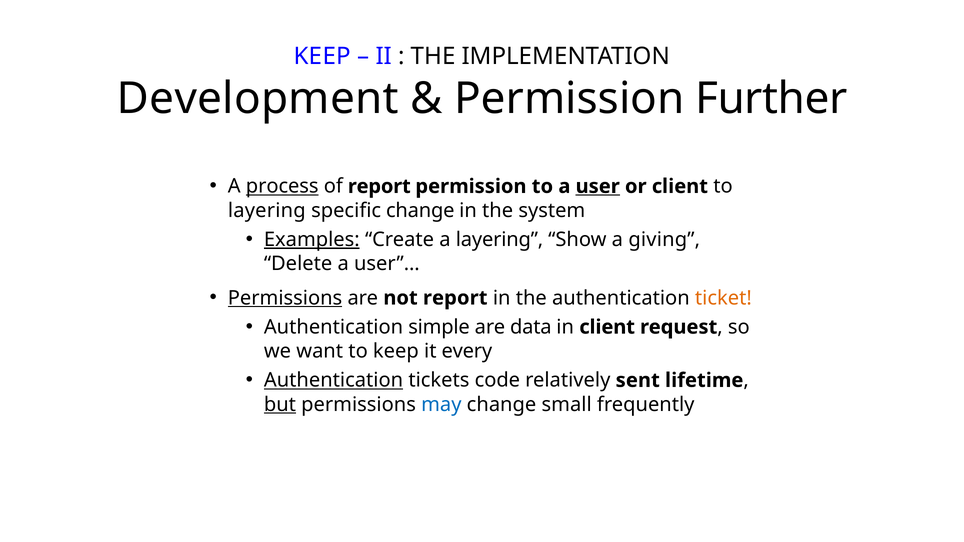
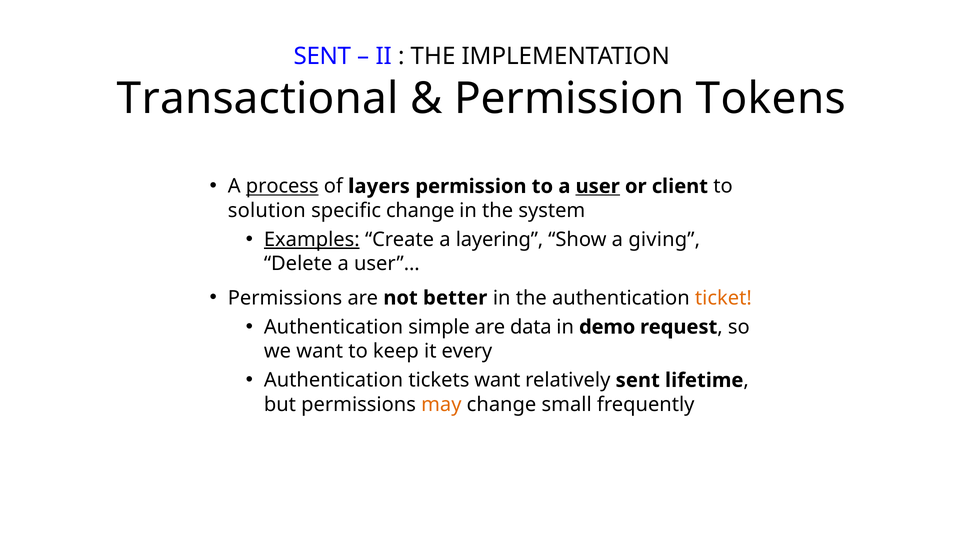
KEEP: KEEP -> SENT (323, 56)
Development: Development -> Transactional (258, 99)
Further: Further -> Tokens (771, 99)
of report: report -> layers (379, 186)
layering: layering -> solution (267, 211)
Permissions underline: present -> none (285, 298)
not report: report -> better (455, 298)
in client: client -> demo (607, 327)
Authentication underline: present -> none (334, 380)
tickets code: code -> want (497, 380)
but underline: present -> none (280, 405)
may colour: blue -> orange (441, 405)
